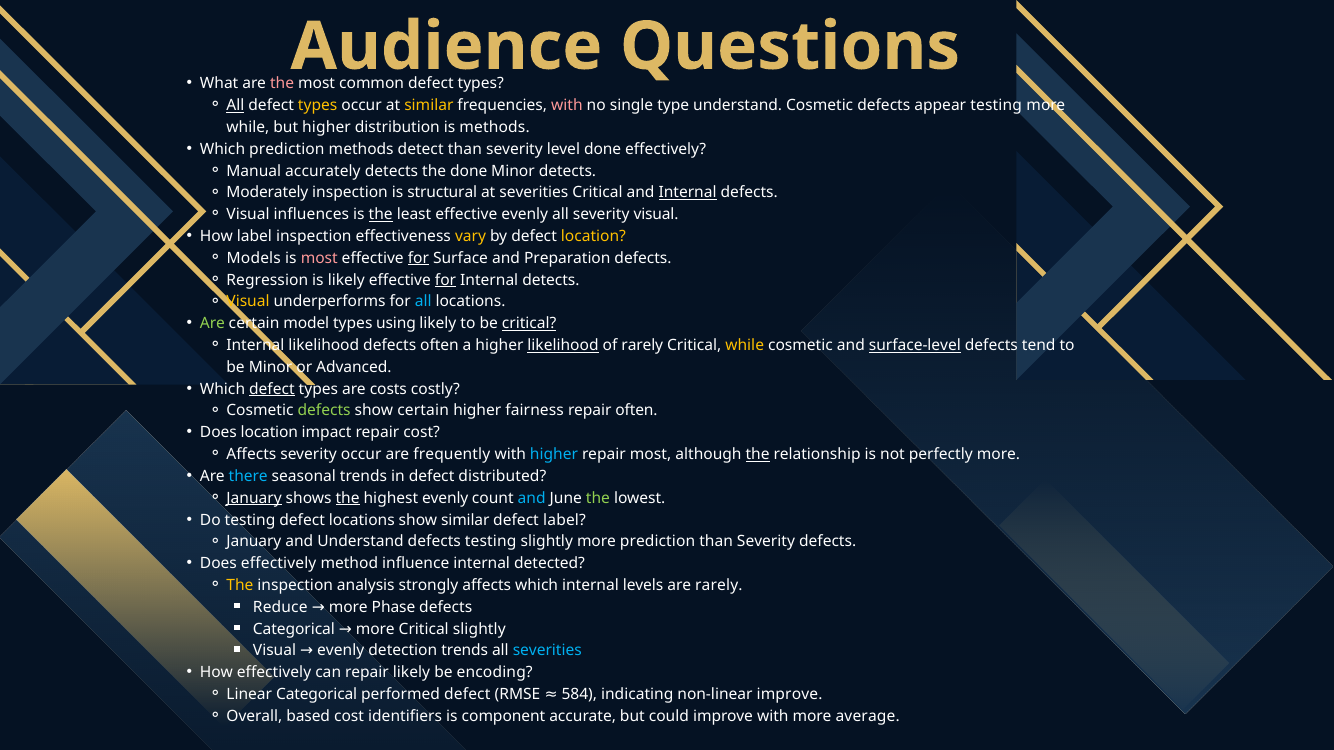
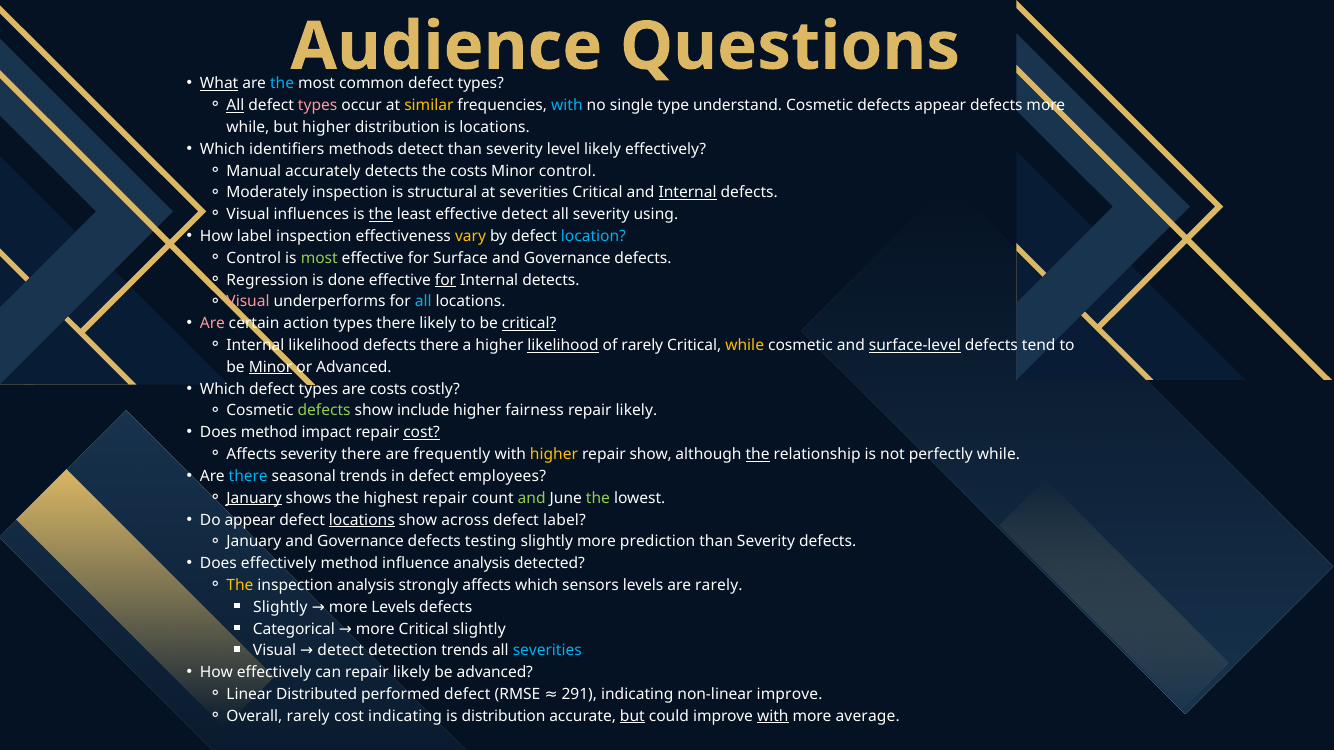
What underline: none -> present (219, 84)
the colour: pink -> light blue (282, 84)
types colour: yellow -> pink (318, 106)
with colour: pink -> light blue (567, 106)
appear testing: testing -> defects (996, 106)
is methods: methods -> locations (495, 127)
Which prediction: prediction -> identifiers (287, 149)
level done: done -> likely (603, 149)
the done: done -> costs (469, 171)
Minor detects: detects -> control (567, 171)
effective evenly: evenly -> detect (525, 215)
severity visual: visual -> using (656, 215)
location colour: yellow -> light blue (593, 236)
Models: Models -> Control (254, 258)
most colour: pink -> light green (319, 258)
for underline: present -> none (418, 258)
Surface and Preparation: Preparation -> Governance (567, 258)
is likely: likely -> done (346, 280)
Visual colour: yellow -> pink (248, 302)
Are colour: light green -> pink (212, 324)
model: model -> action (306, 324)
types using: using -> there (396, 324)
defects often: often -> there (440, 346)
Minor underline: none -> present (271, 367)
defect underline: present -> none (272, 389)
show certain: certain -> include (423, 411)
often: often -> likely (636, 411)
Does location: location -> method (269, 433)
cost underline: none -> present (422, 433)
severity occur: occur -> there (361, 455)
higher colour: light blue -> yellow (554, 455)
repair most: most -> show (651, 455)
perfectly more: more -> while (998, 455)
distributed: distributed -> employees (502, 477)
the underline: present -> none (348, 498)
highest evenly: evenly -> repair (445, 498)
and colour: light blue -> light green (532, 498)
Do testing: testing -> appear (250, 520)
locations underline: none -> present (362, 520)
show similar: similar -> across (465, 520)
Understand: Understand -> Governance (361, 542)
influence internal: internal -> analysis (482, 564)
which internal: internal -> sensors (590, 586)
Reduce: Reduce -> Slightly (280, 607)
more Phase: Phase -> Levels (394, 607)
Visual evenly: evenly -> detect (341, 651)
be encoding: encoding -> advanced (495, 673)
Linear Categorical: Categorical -> Distributed (317, 695)
584: 584 -> 291 (579, 695)
Overall based: based -> rarely (308, 717)
cost identifiers: identifiers -> indicating (405, 717)
is component: component -> distribution (504, 717)
but underline: none -> present (632, 717)
with underline: none -> present (773, 717)
